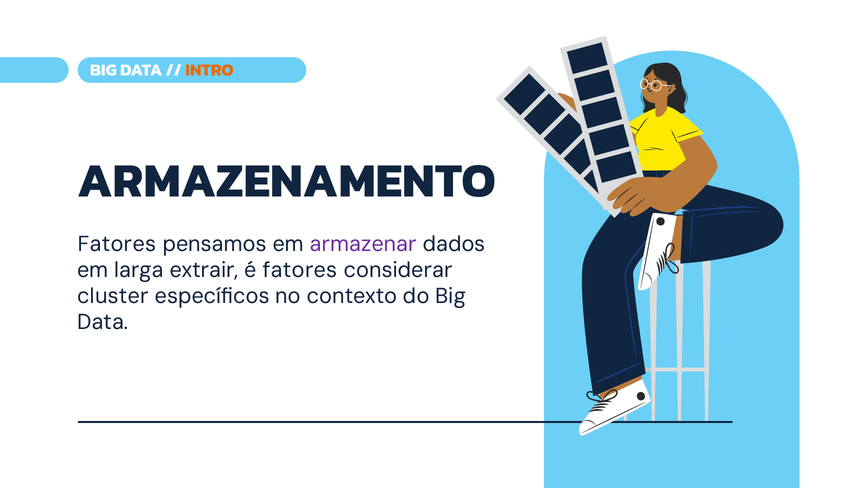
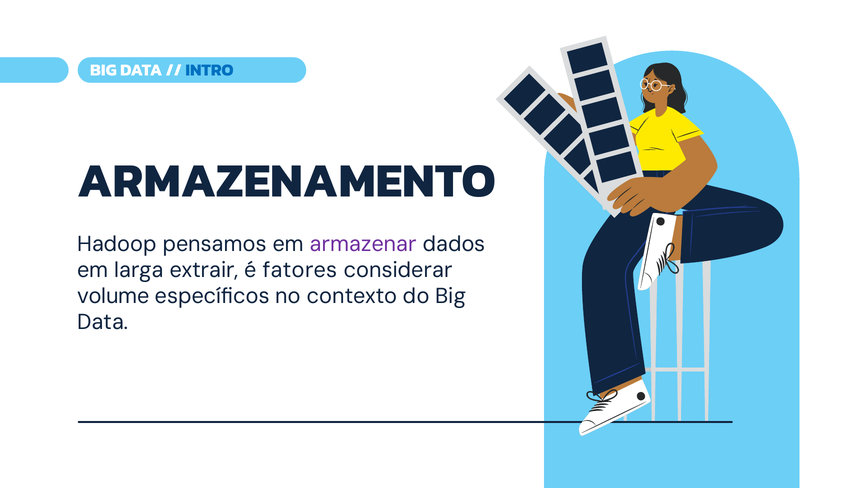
INTRO colour: orange -> blue (209, 70)
Fatores: Fatores -> Hadoop (117, 244)
cluster: cluster -> volume (113, 296)
